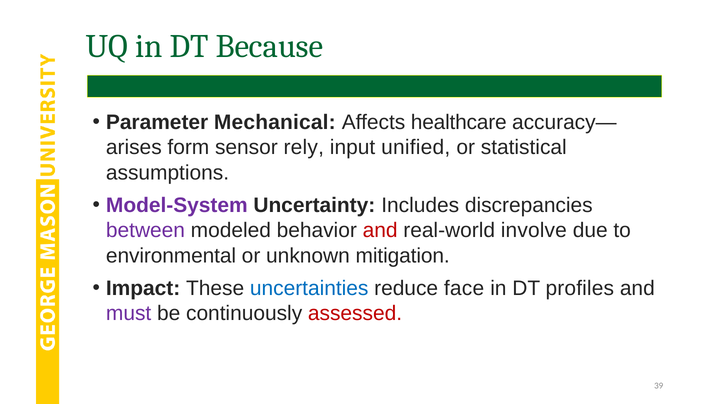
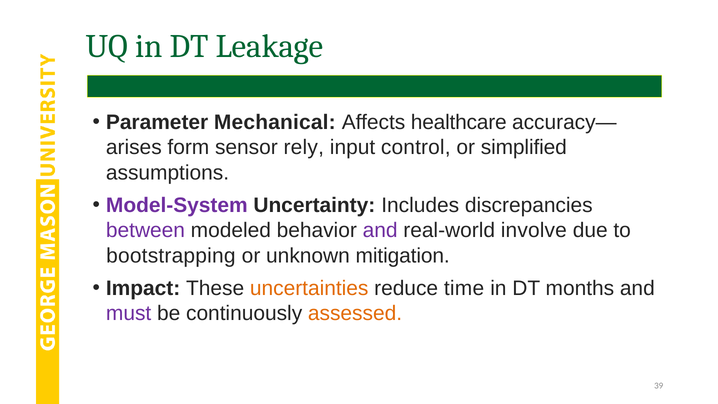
Because: Because -> Leakage (269, 46)
unified: unified -> control (416, 148)
statistical: statistical -> simplified (524, 148)
and colour: red -> purple (380, 230)
environmental: environmental -> bootstrapping (171, 256)
uncertainties colour: blue -> orange (309, 288)
face: face -> time (464, 288)
profiles: profiles -> months (580, 288)
assessed colour: red -> orange (355, 313)
